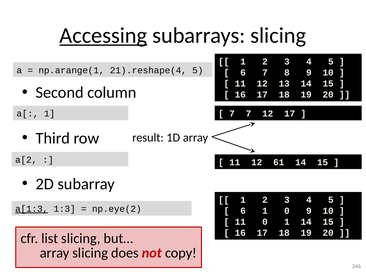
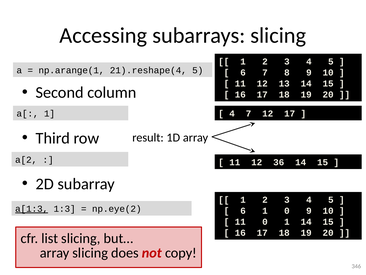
Accessing underline: present -> none (103, 35)
7: 7 -> 4 (232, 113)
61: 61 -> 36 (279, 162)
